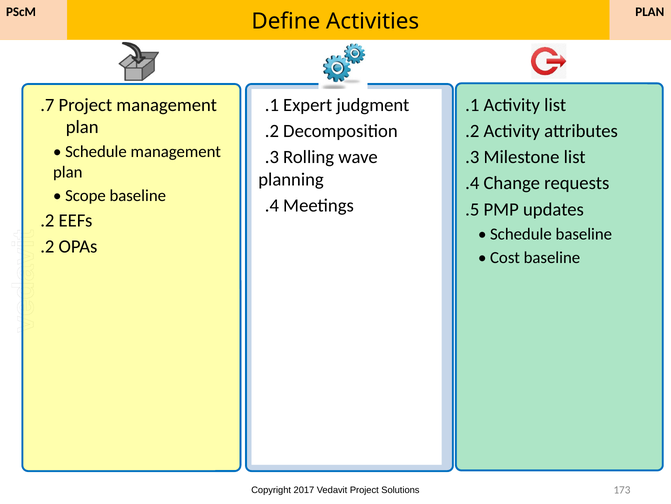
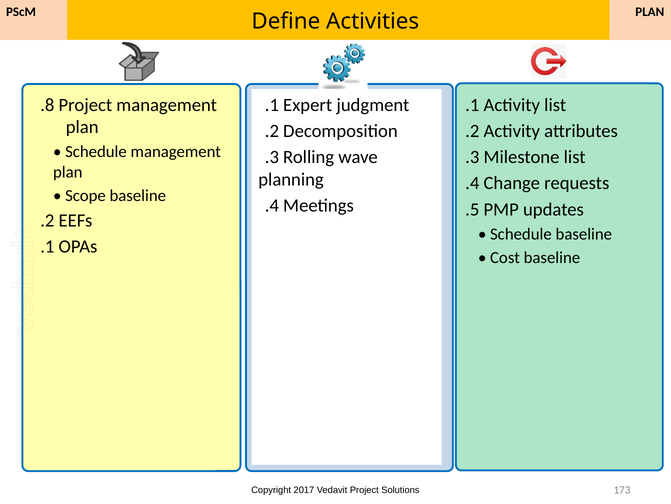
.7: .7 -> .8 (47, 105)
.2: .2 -> .1 (47, 246)
